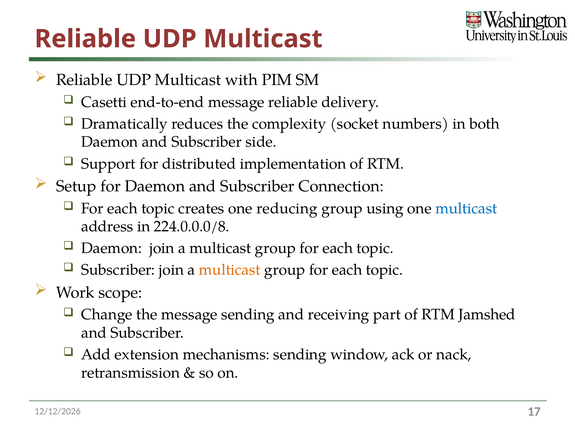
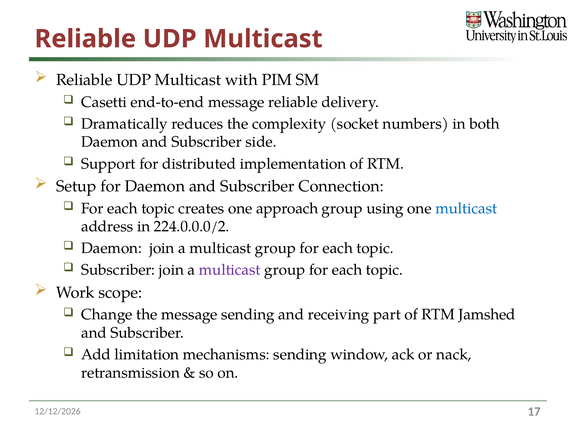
reducing: reducing -> approach (287, 208)
224.0.0.0/8: 224.0.0.0/8 -> 224.0.0.0/2 (192, 227)
multicast colour: orange -> purple (230, 270)
extension: extension -> limitation (147, 355)
